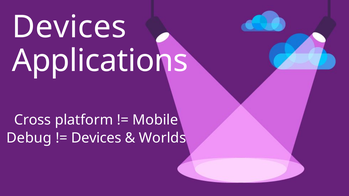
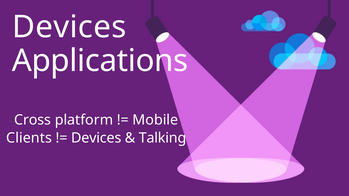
Debug: Debug -> Clients (29, 138)
Worlds: Worlds -> Talking (163, 138)
